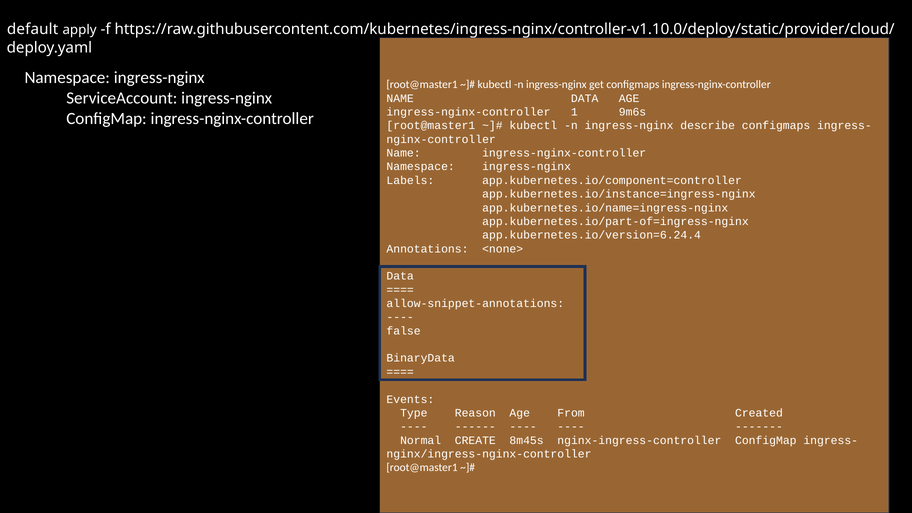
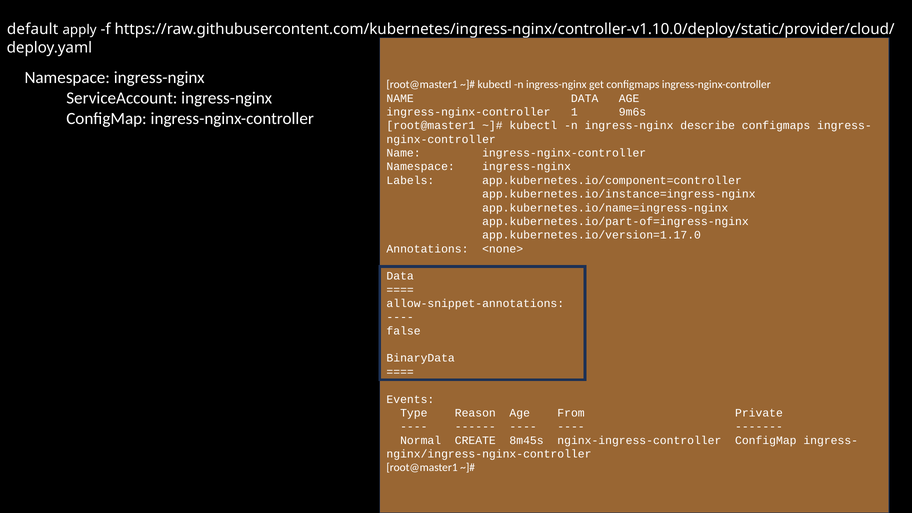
app.kubernetes.io/version=6.24.4: app.kubernetes.io/version=6.24.4 -> app.kubernetes.io/version=1.17.0 (592, 235)
Created: Created -> Private (759, 413)
